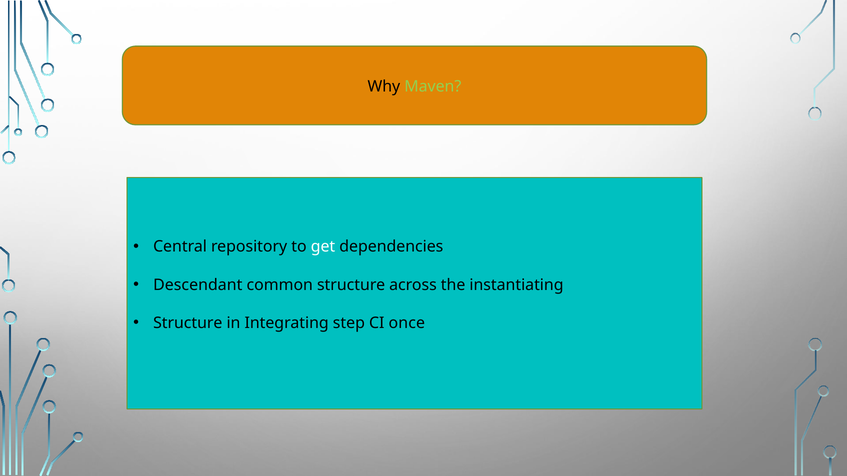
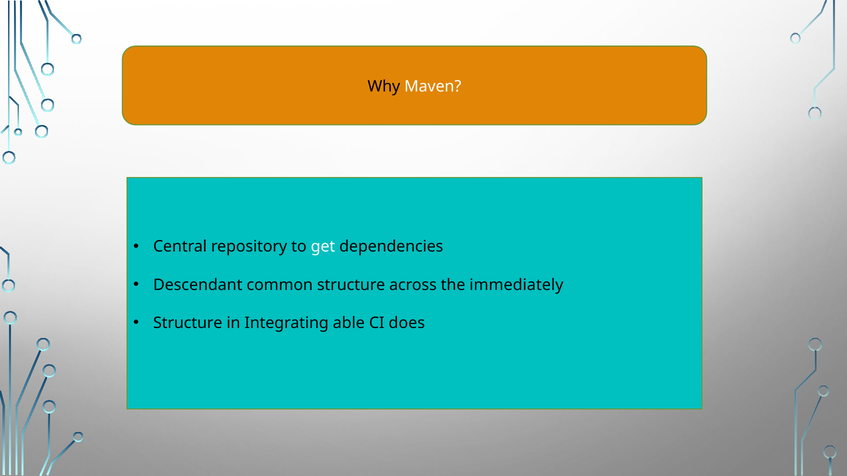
Maven colour: light green -> white (433, 87)
instantiating: instantiating -> immediately (516, 285)
step: step -> able (349, 323)
once: once -> does (407, 323)
